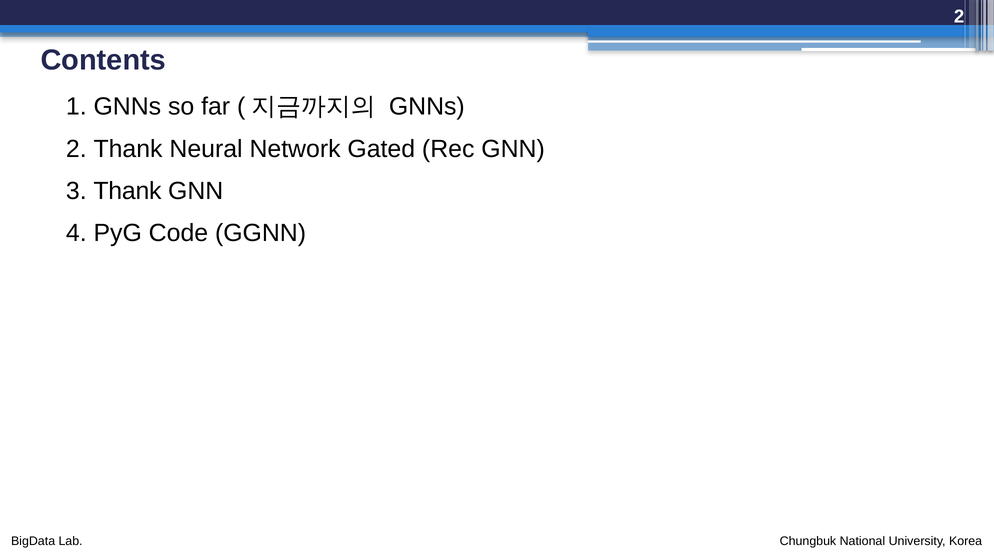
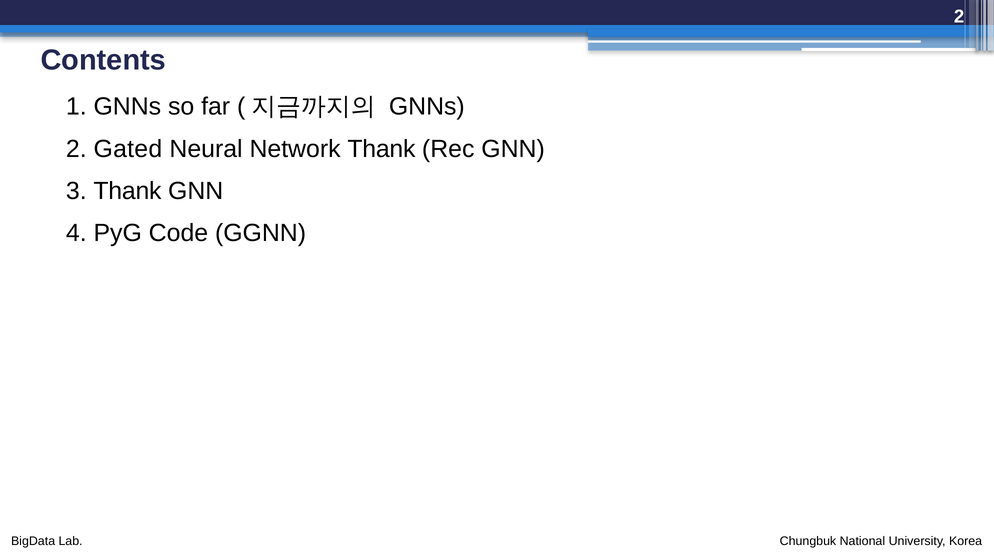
2 Thank: Thank -> Gated (128, 149)
Network Gated: Gated -> Thank (381, 149)
